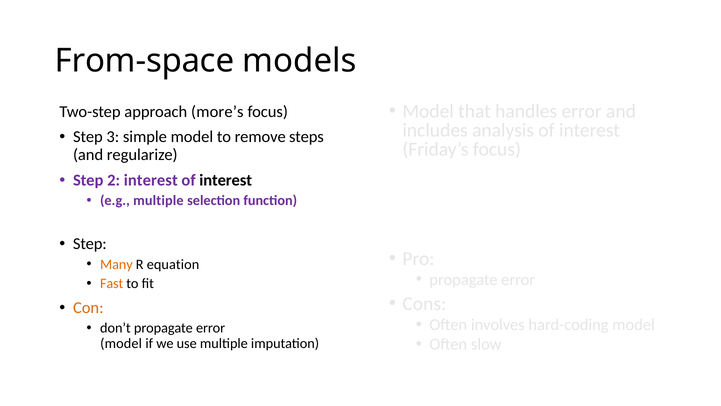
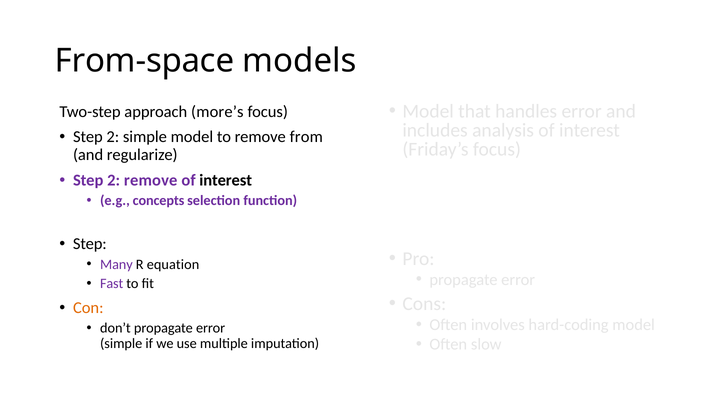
3: 3 -> 2 (113, 137)
steps: steps -> from (306, 137)
2 interest: interest -> remove (151, 180)
e.g multiple: multiple -> concepts (159, 200)
Many colour: orange -> purple (116, 264)
Fast colour: orange -> purple (112, 283)
model: model -> simple (121, 343)
